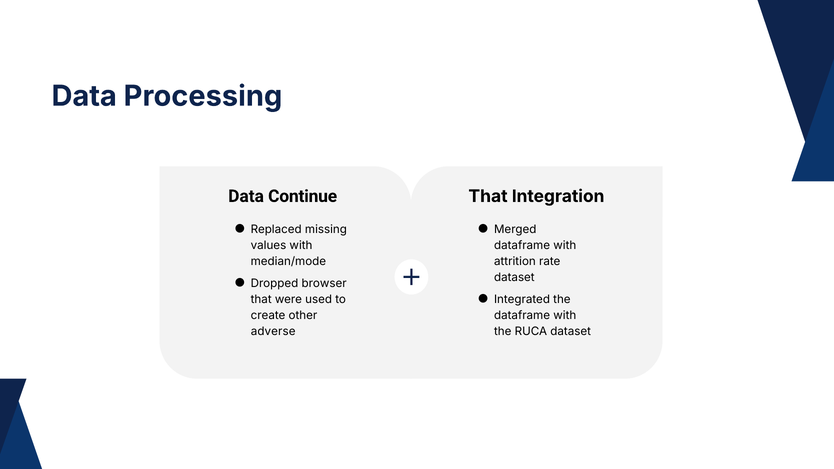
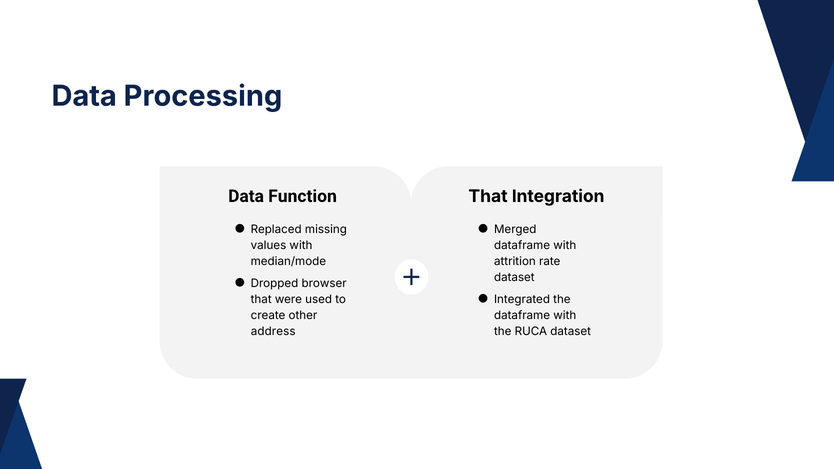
Continue: Continue -> Function (303, 196)
adverse: adverse -> address (273, 331)
